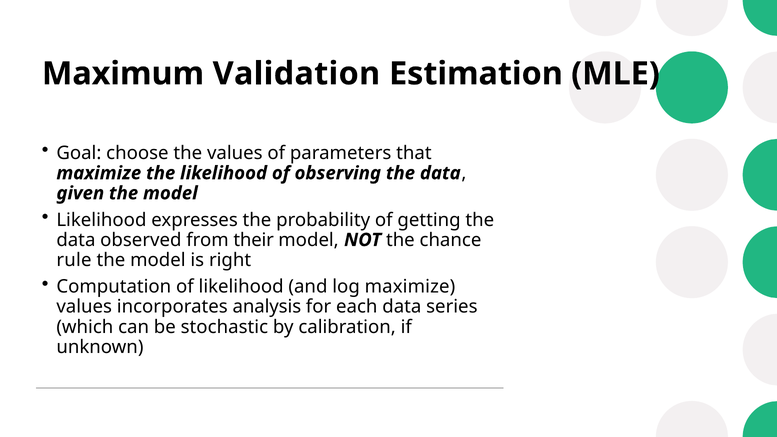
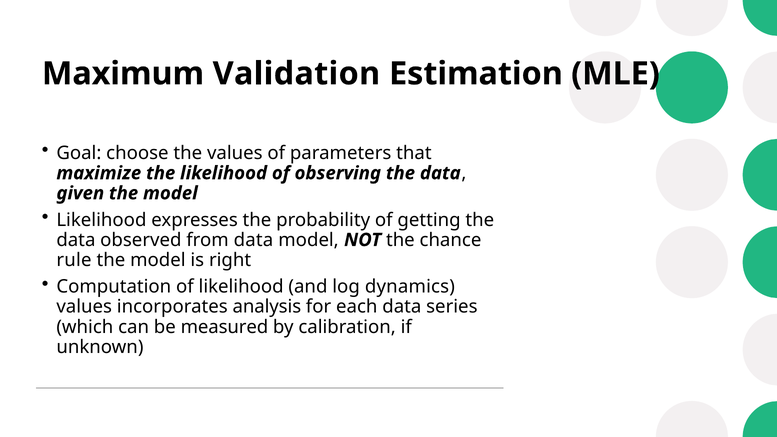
from their: their -> data (253, 240)
log maximize: maximize -> dynamics (410, 287)
stochastic: stochastic -> measured (224, 327)
